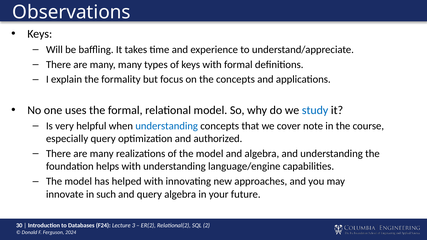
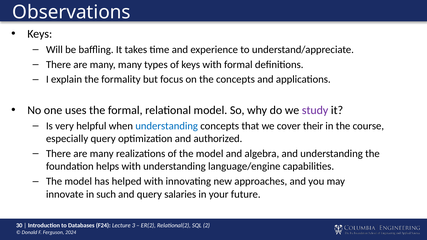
study colour: blue -> purple (315, 110)
note: note -> their (313, 126)
query algebra: algebra -> salaries (180, 194)
